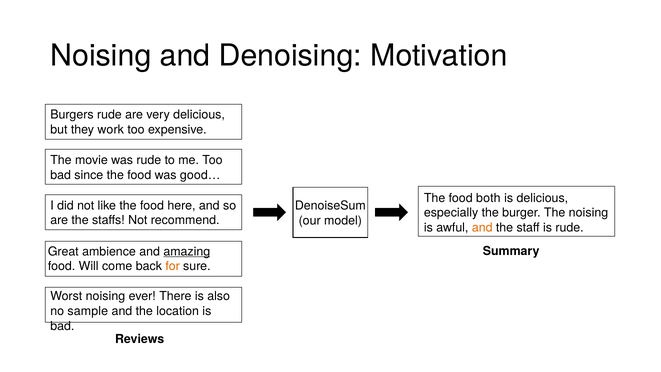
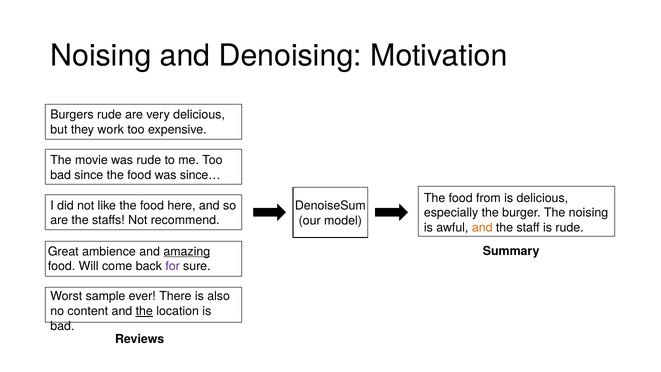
good…: good… -> since… (200, 175)
both: both -> from (488, 198)
for colour: orange -> purple (173, 266)
Worst noising: noising -> sample (106, 296)
sample: sample -> content (88, 311)
the underline: none -> present (144, 311)
